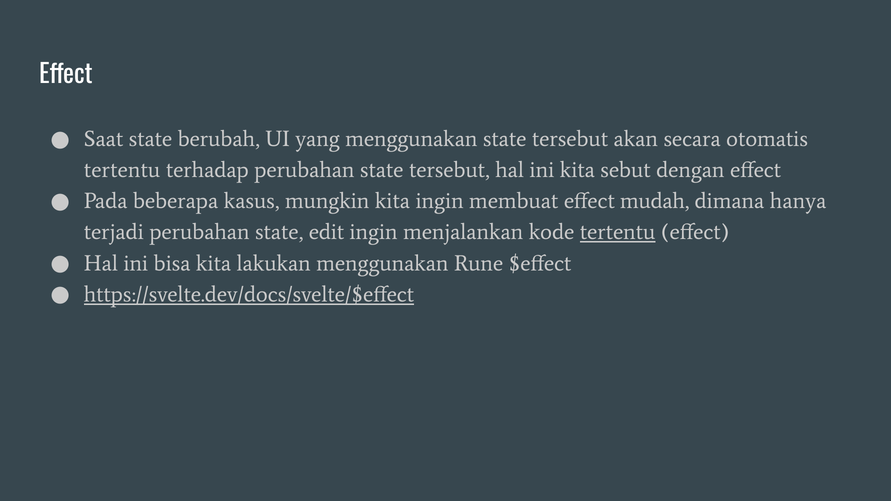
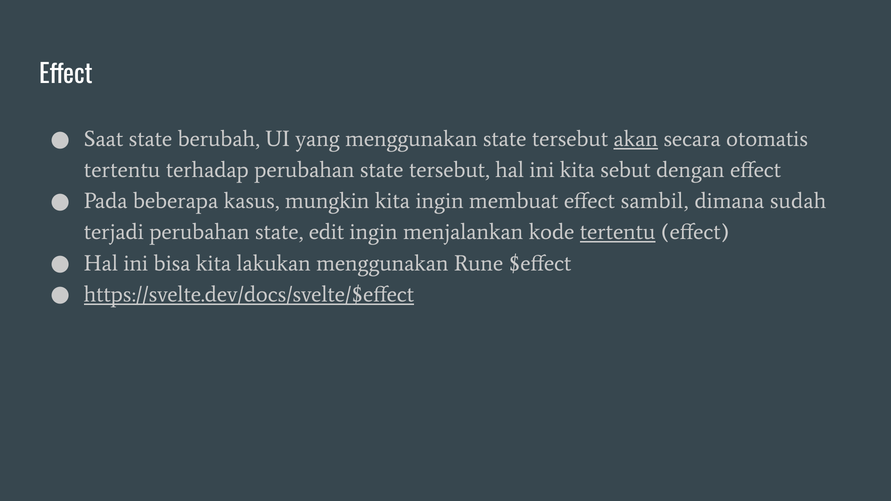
akan underline: none -> present (636, 139)
mudah: mudah -> sambil (655, 201)
hanya: hanya -> sudah (798, 201)
